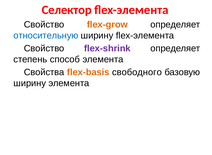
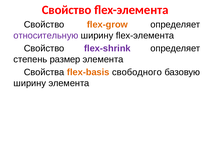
Селектор: Селектор -> Свойство (67, 10)
относительную colour: blue -> purple (46, 36)
способ: способ -> размер (65, 60)
